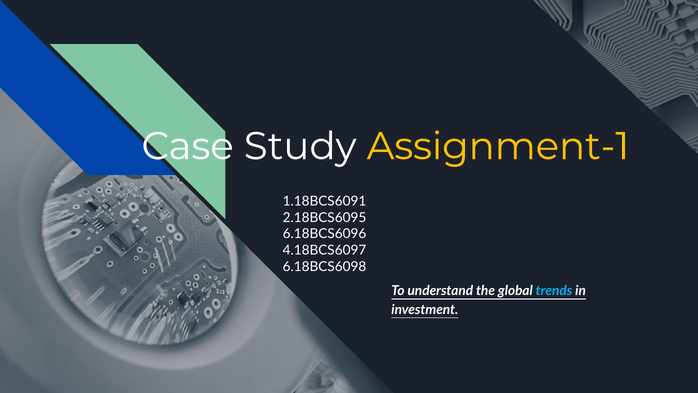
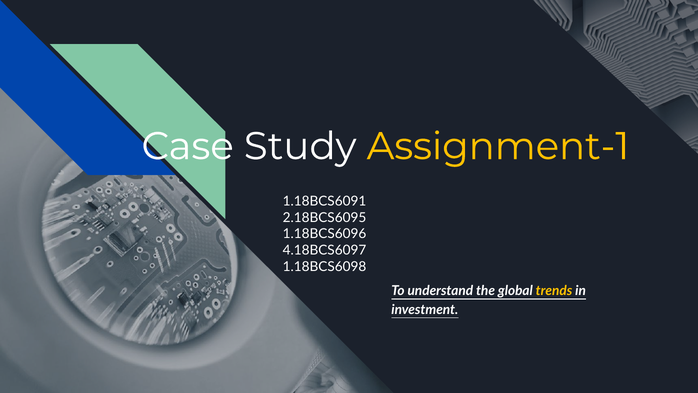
6.18BCS6096: 6.18BCS6096 -> 1.18BCS6096 (325, 234)
6.18BCS6098: 6.18BCS6098 -> 1.18BCS6098 (325, 266)
trends colour: light blue -> yellow (554, 291)
